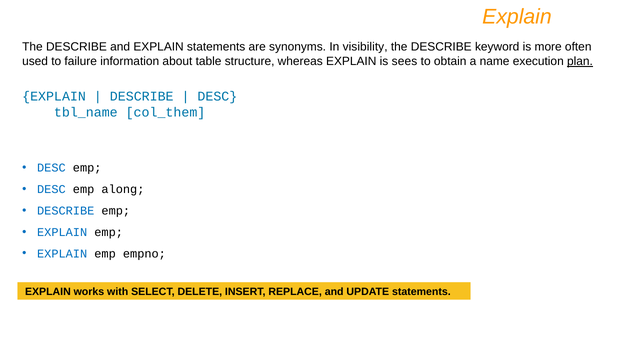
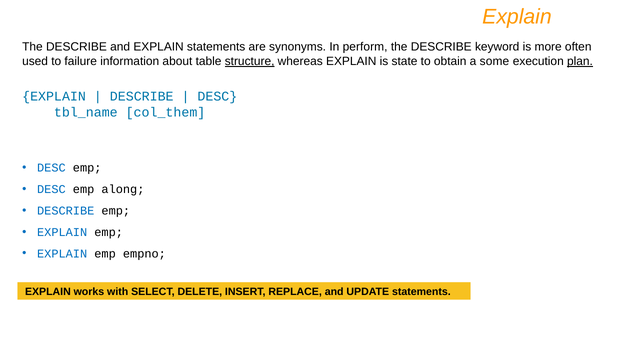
visibility: visibility -> perform (365, 47)
structure underline: none -> present (250, 61)
sees: sees -> state (405, 61)
name: name -> some (494, 61)
